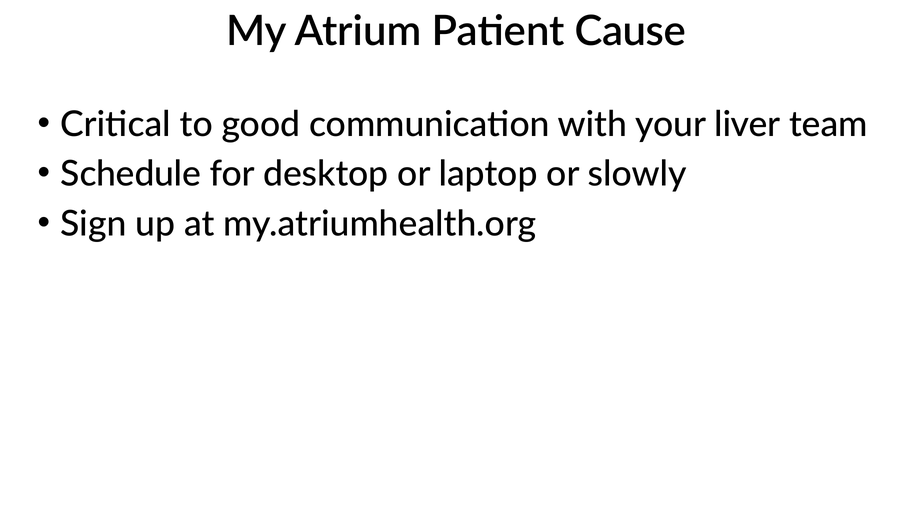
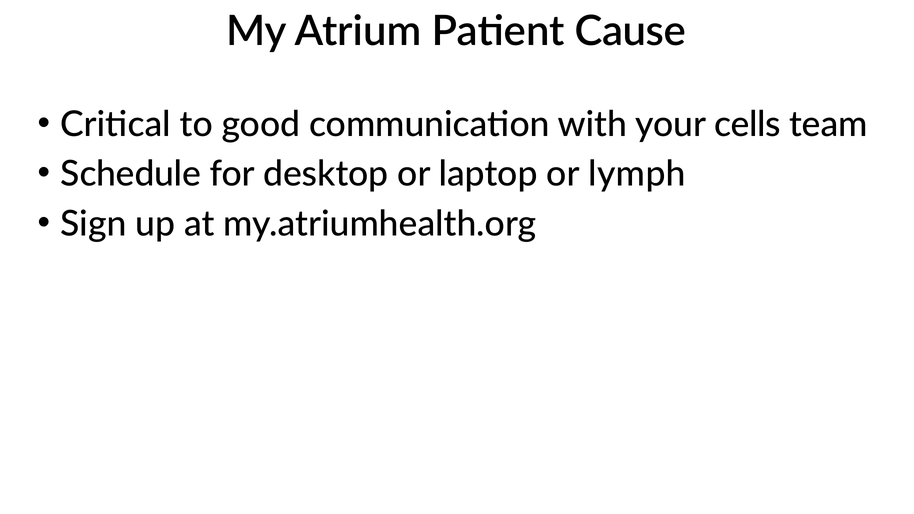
liver: liver -> cells (747, 124)
slowly: slowly -> lymph (637, 174)
